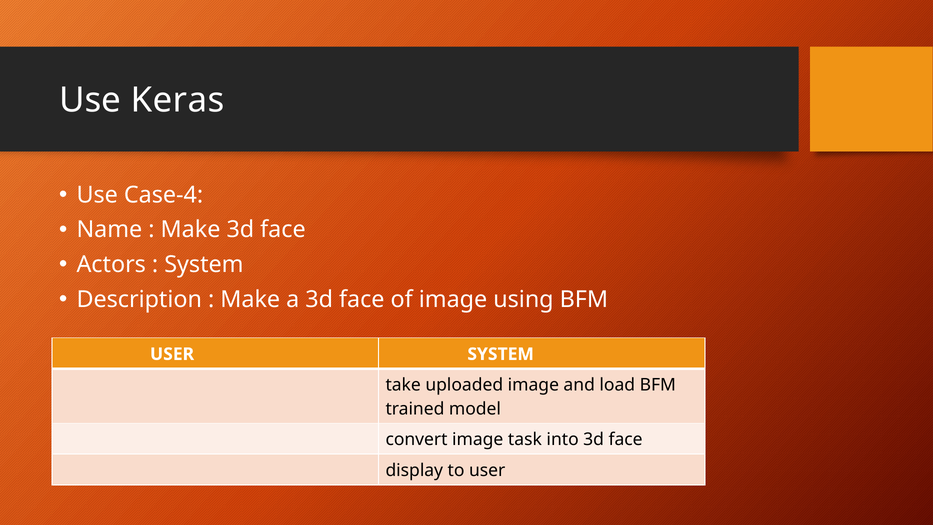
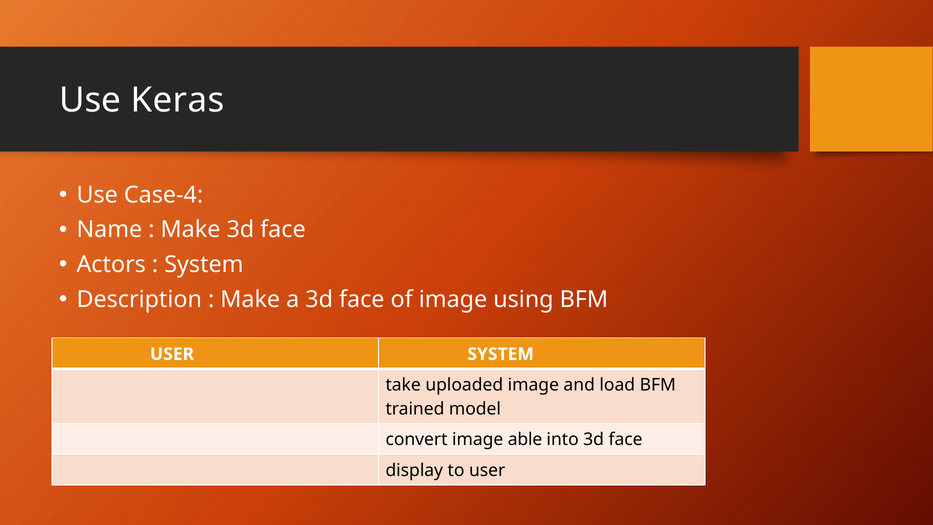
task: task -> able (525, 439)
